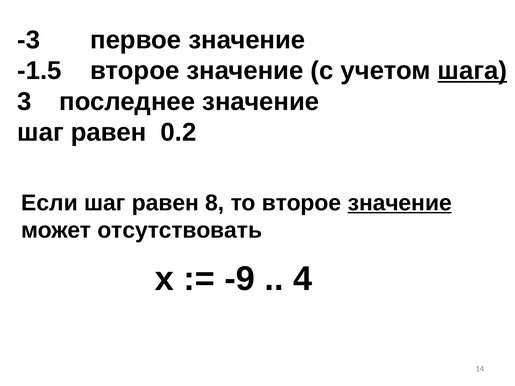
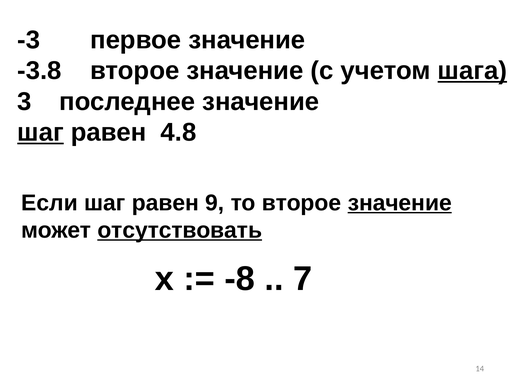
-1.5: -1.5 -> -3.8 (39, 71)
шаг underline: none -> present (41, 133)
0.2: 0.2 -> 4.8 (178, 133)
8: 8 -> 9 (215, 203)
отсутствовать underline: none -> present (180, 230)
-9: -9 -> -8 (240, 279)
4: 4 -> 7 (303, 279)
